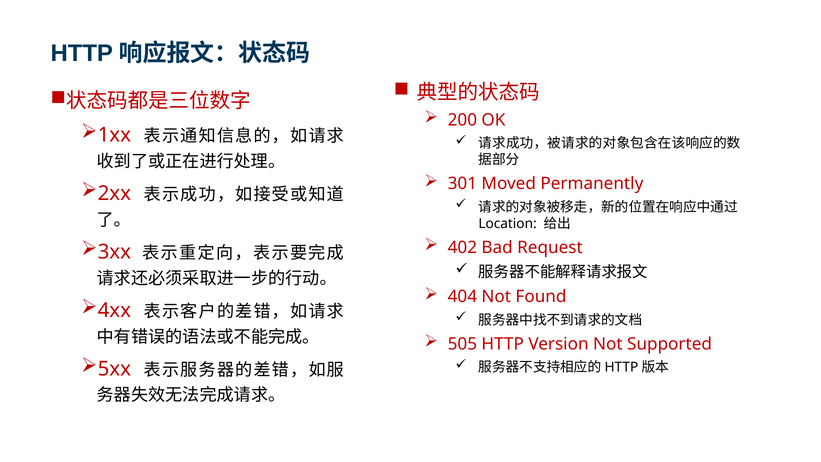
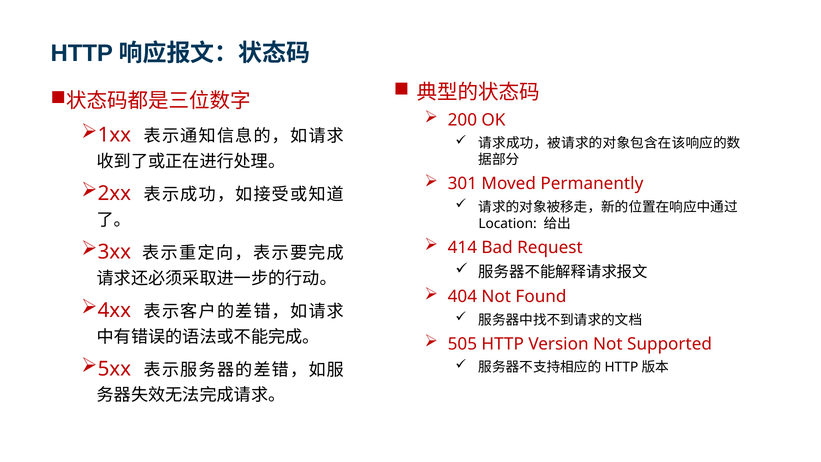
402: 402 -> 414 (462, 247)
